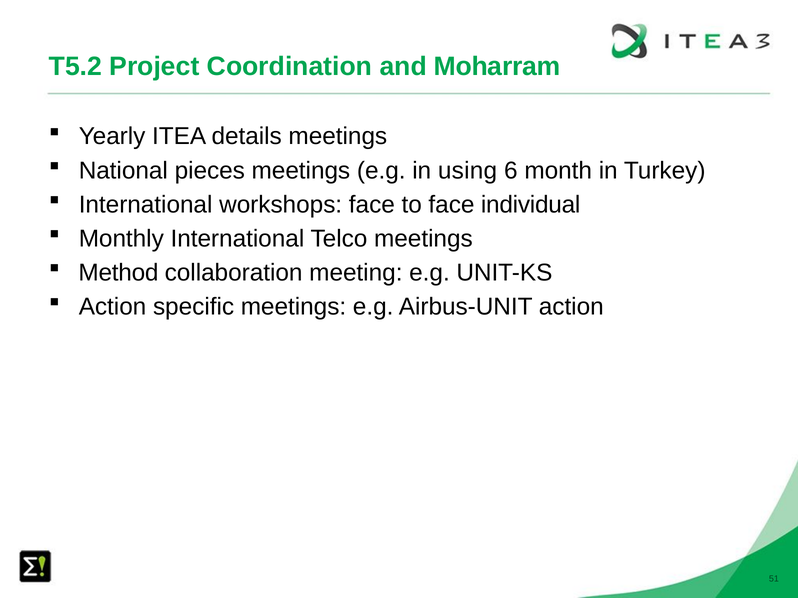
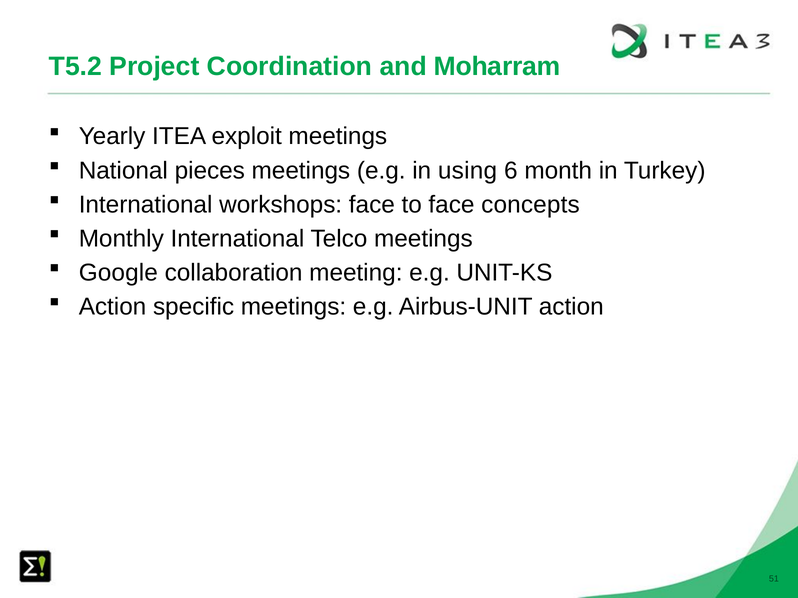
details: details -> exploit (247, 137)
individual: individual -> concepts (530, 205)
Method: Method -> Google (118, 273)
